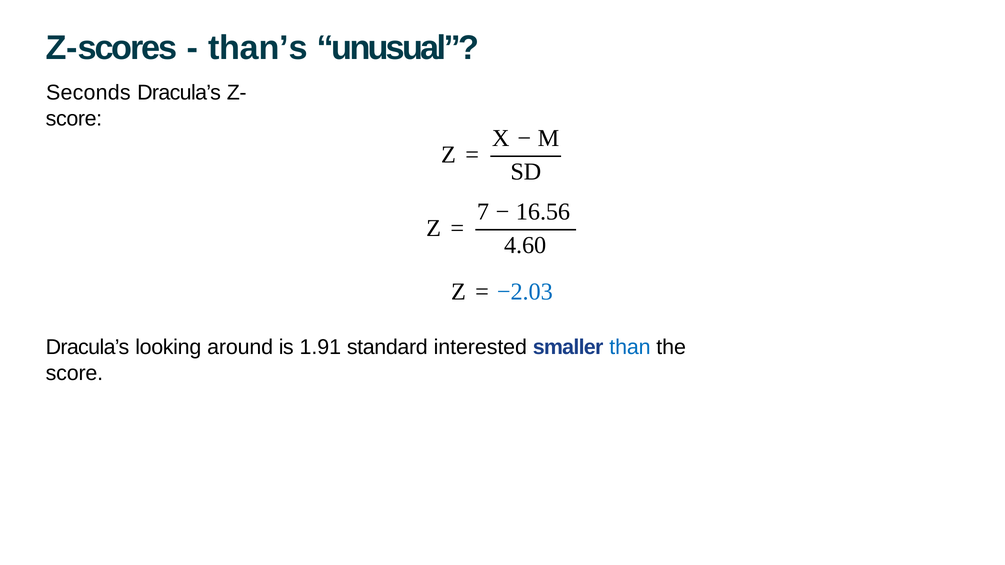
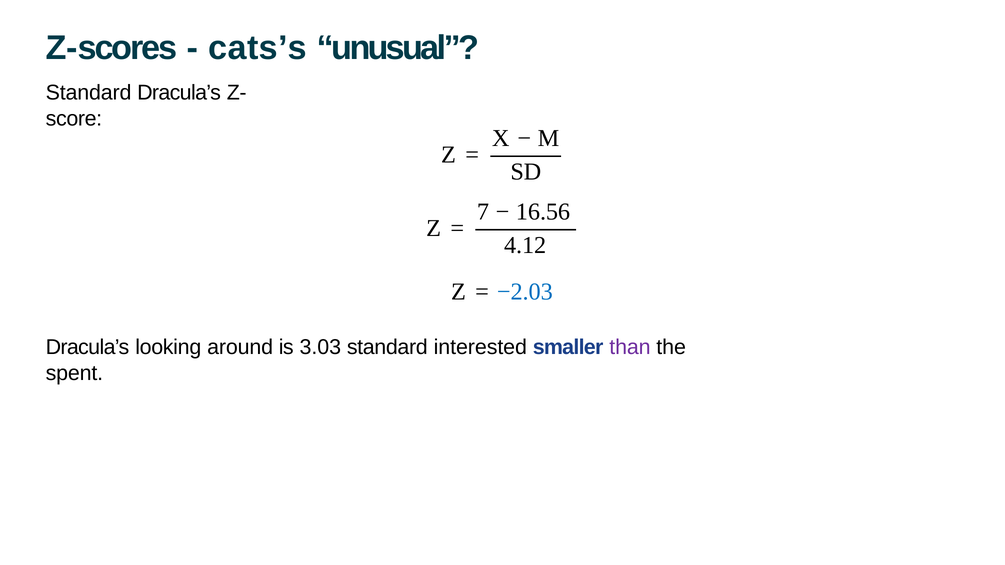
than’s: than’s -> cats’s (258, 48)
Seconds: Seconds -> Standard (89, 93)
4.60: 4.60 -> 4.12 (525, 245)
1.91: 1.91 -> 3.03 (320, 347)
than colour: blue -> purple (630, 347)
score: score -> spent (74, 373)
